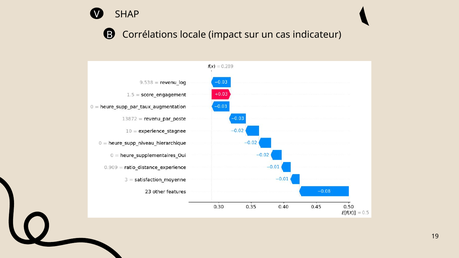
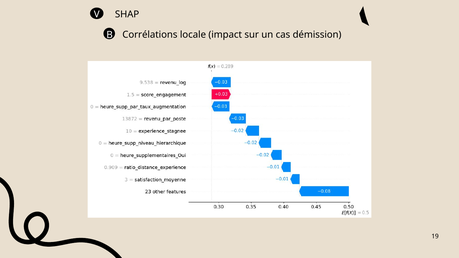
indicateur: indicateur -> démission (317, 35)
